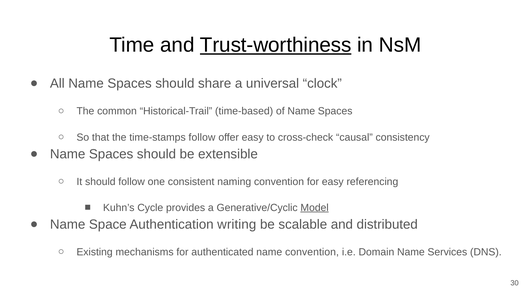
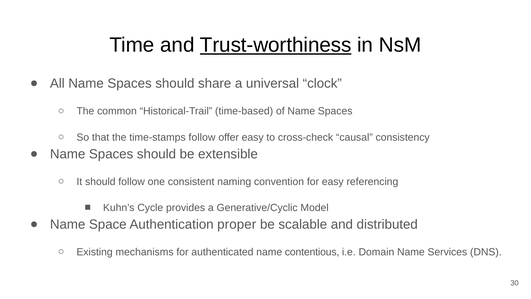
Model underline: present -> none (315, 207)
writing: writing -> proper (237, 224)
name convention: convention -> contentious (312, 252)
